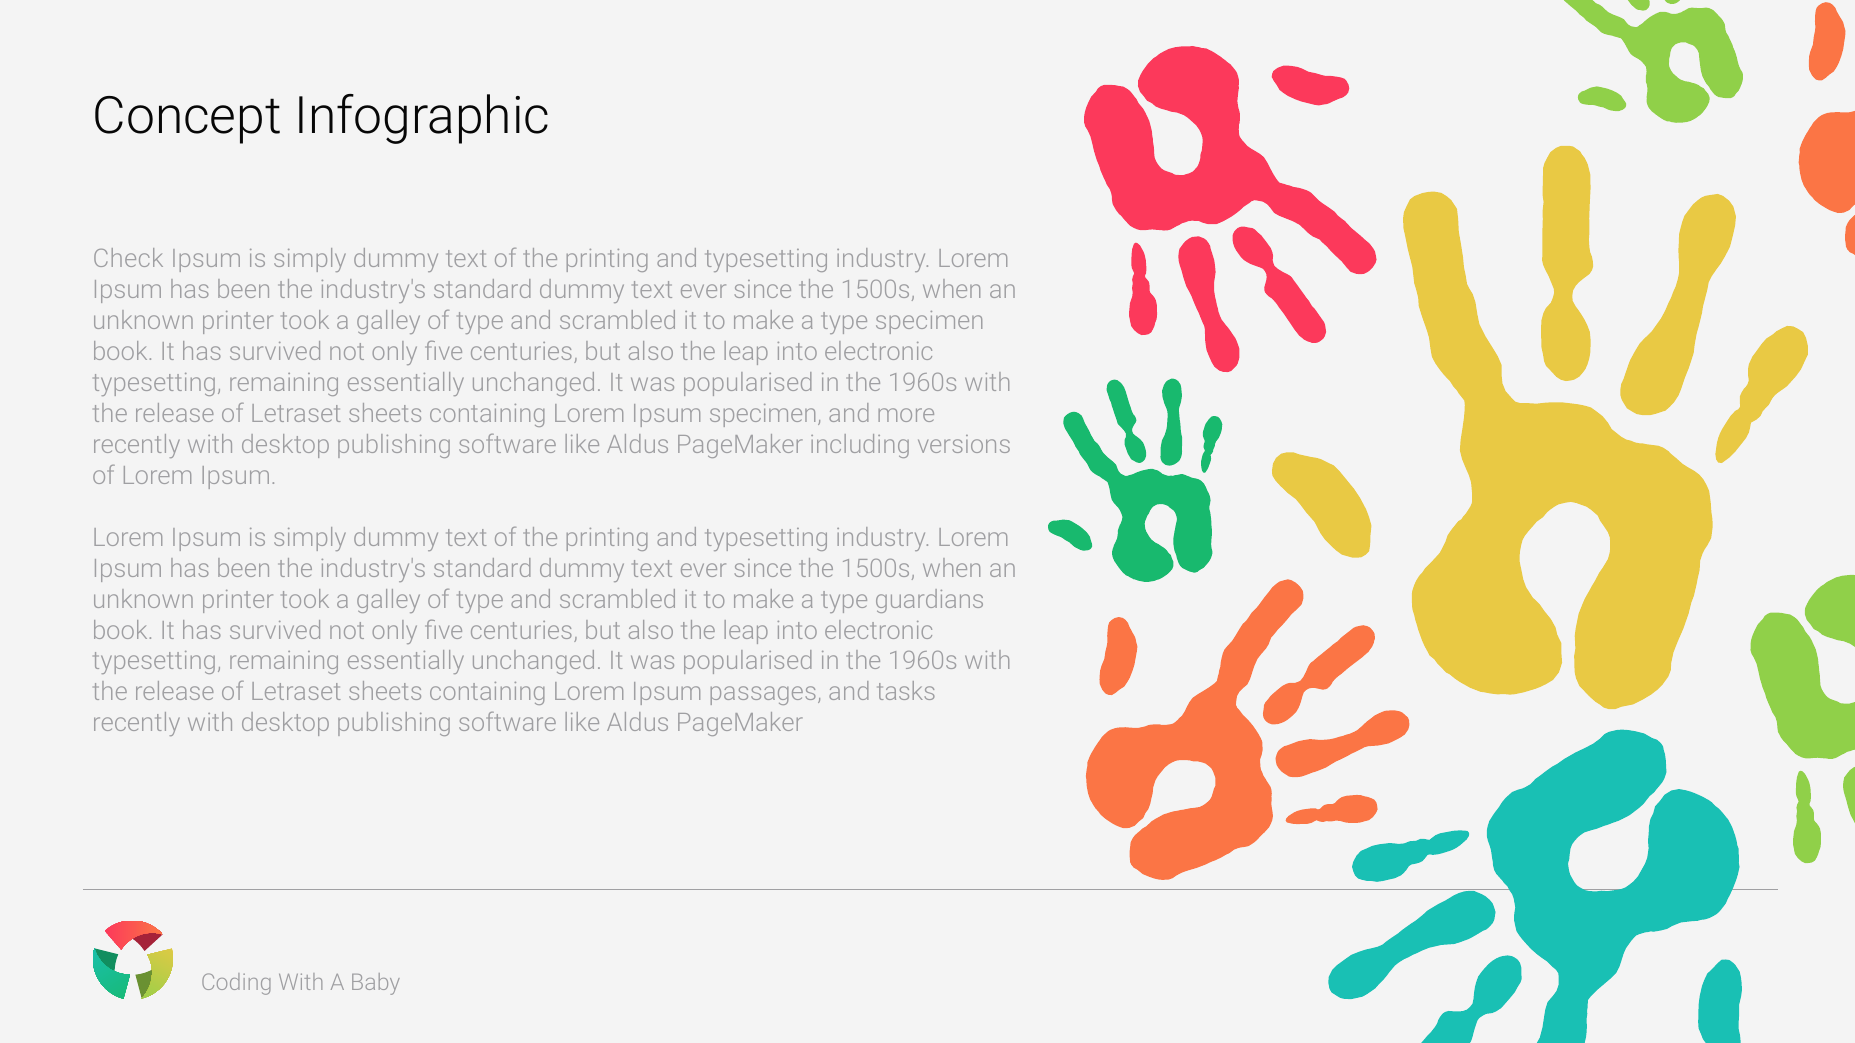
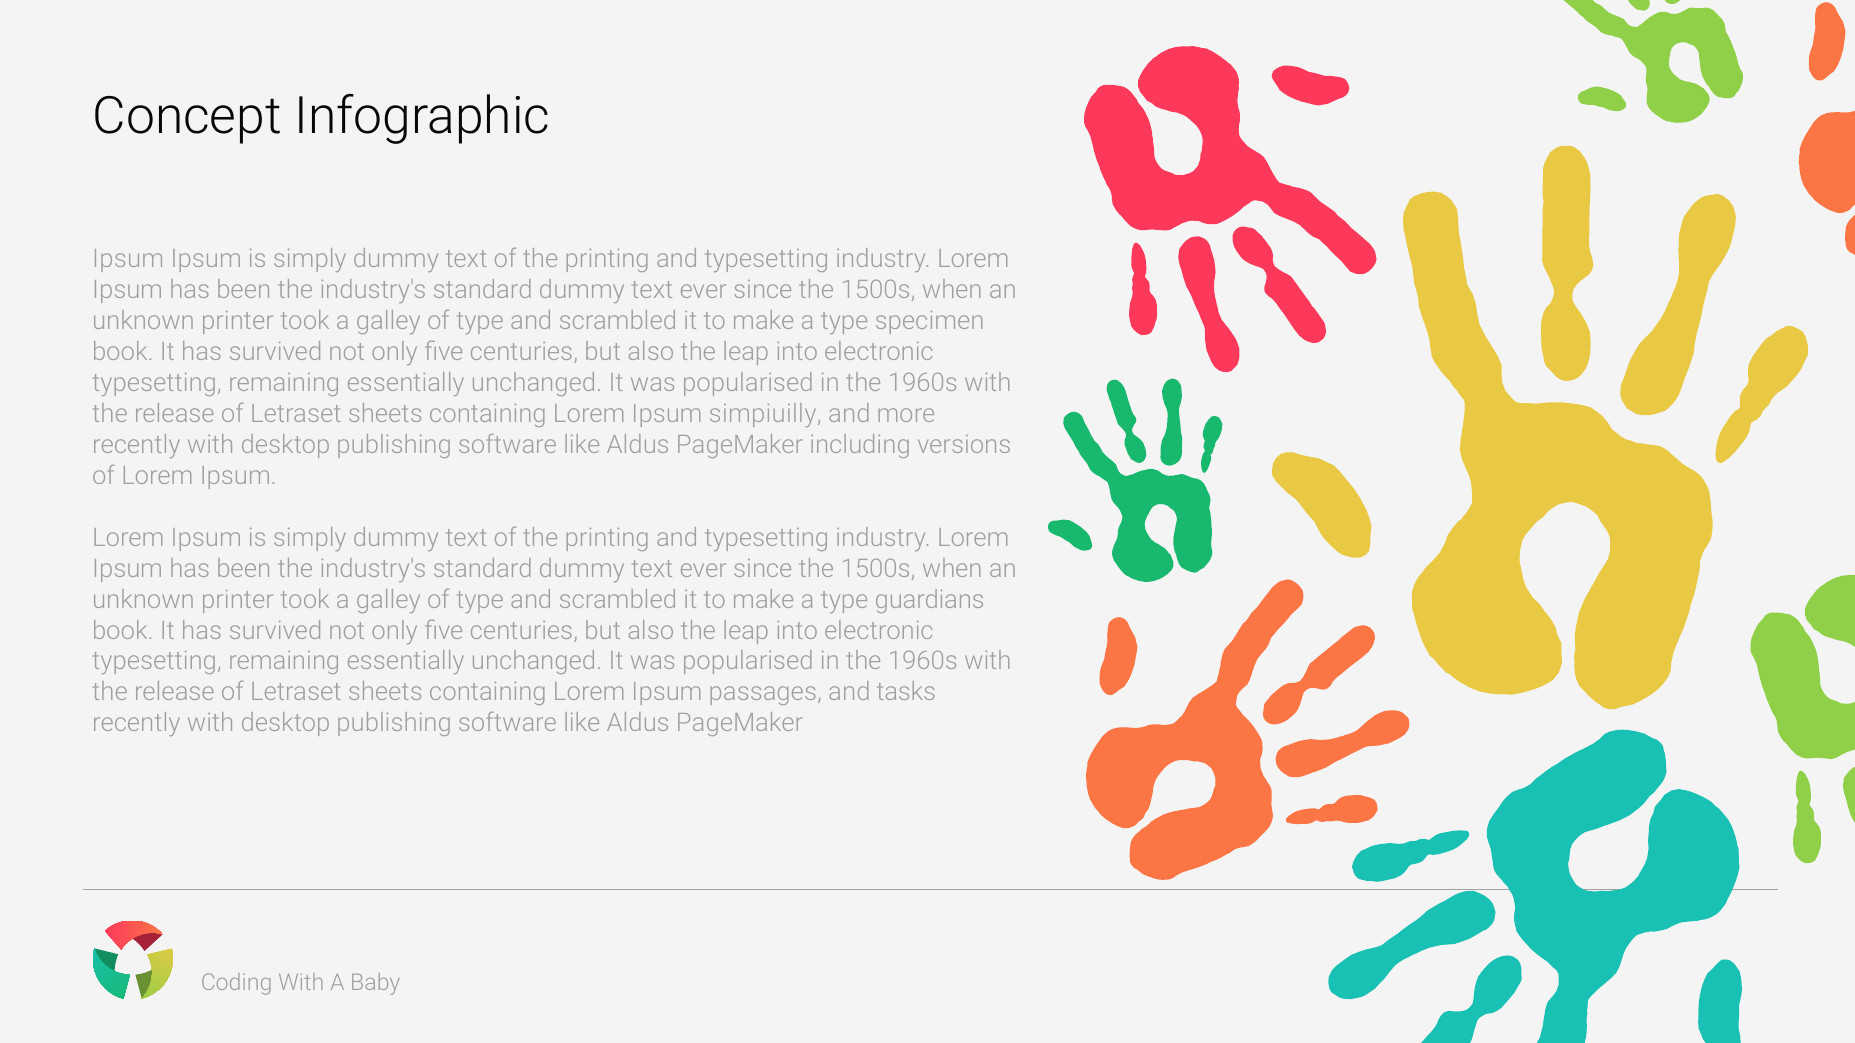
Check: Check -> Ipsum (128, 259)
Ipsum specimen: specimen -> simpiuilly (765, 414)
